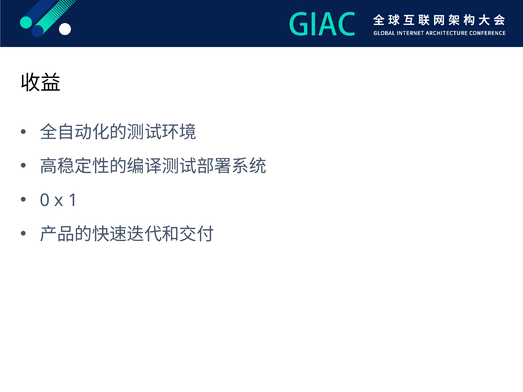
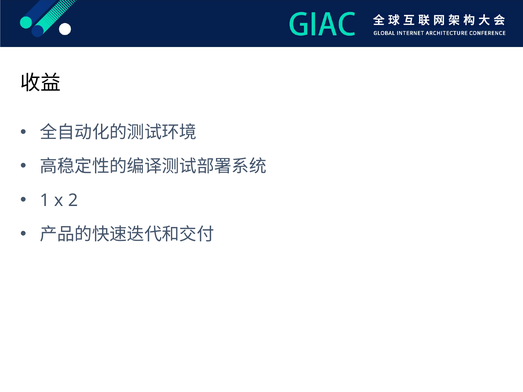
0: 0 -> 1 (45, 201)
1: 1 -> 2 (73, 201)
